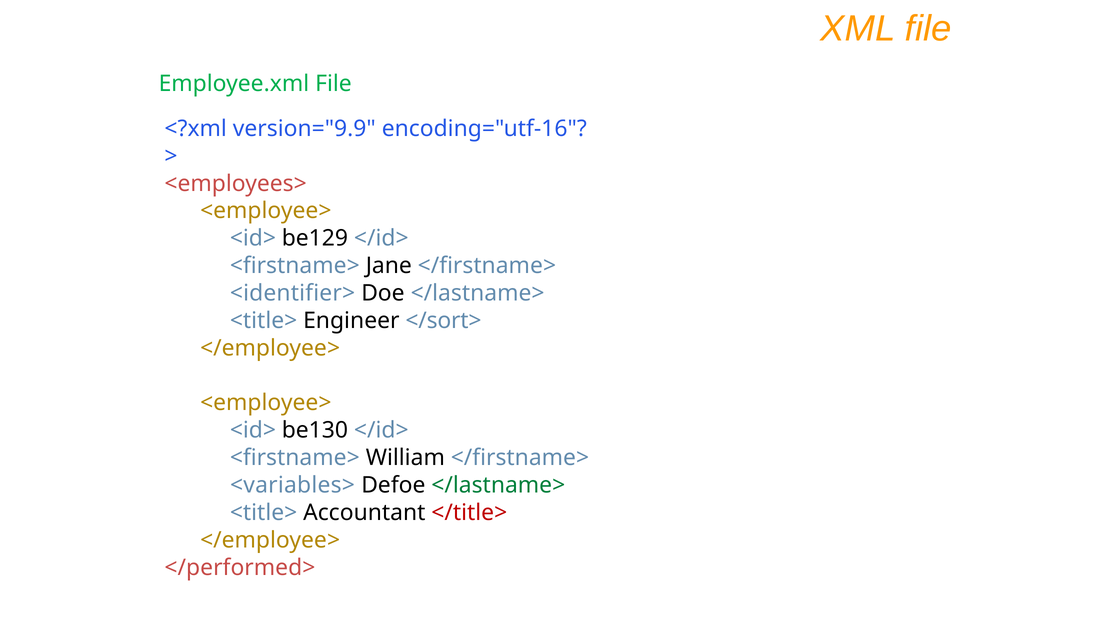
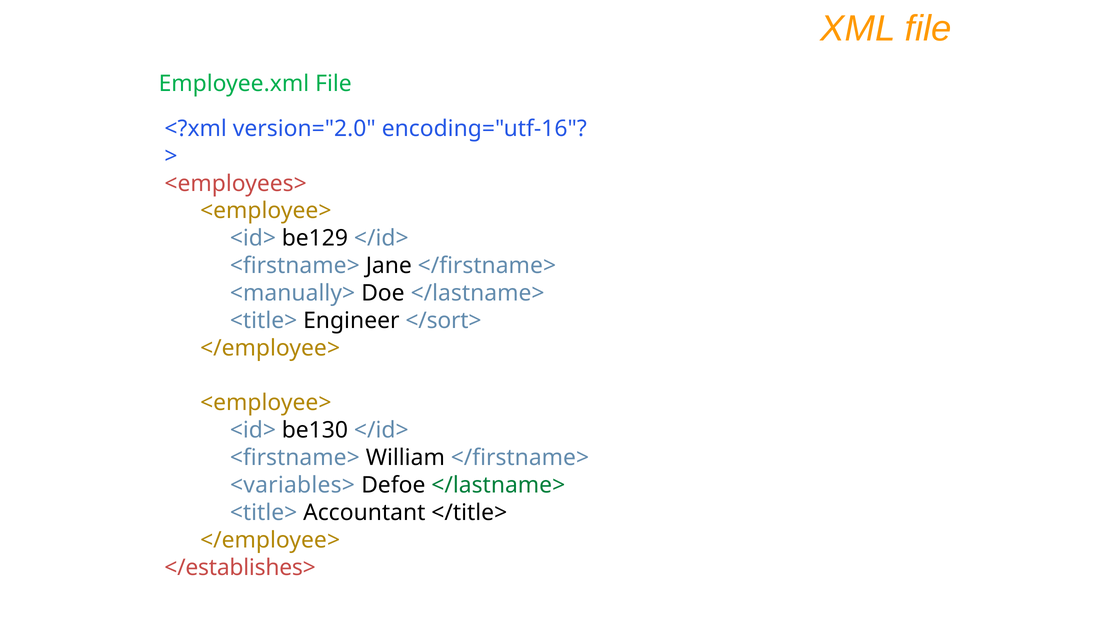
version="9.9: version="9.9 -> version="2.0 (304, 129)
<identifier>: <identifier> -> <manually> (293, 293)
</title> colour: red -> black (469, 513)
</performed>: </performed> -> </establishes> (240, 568)
